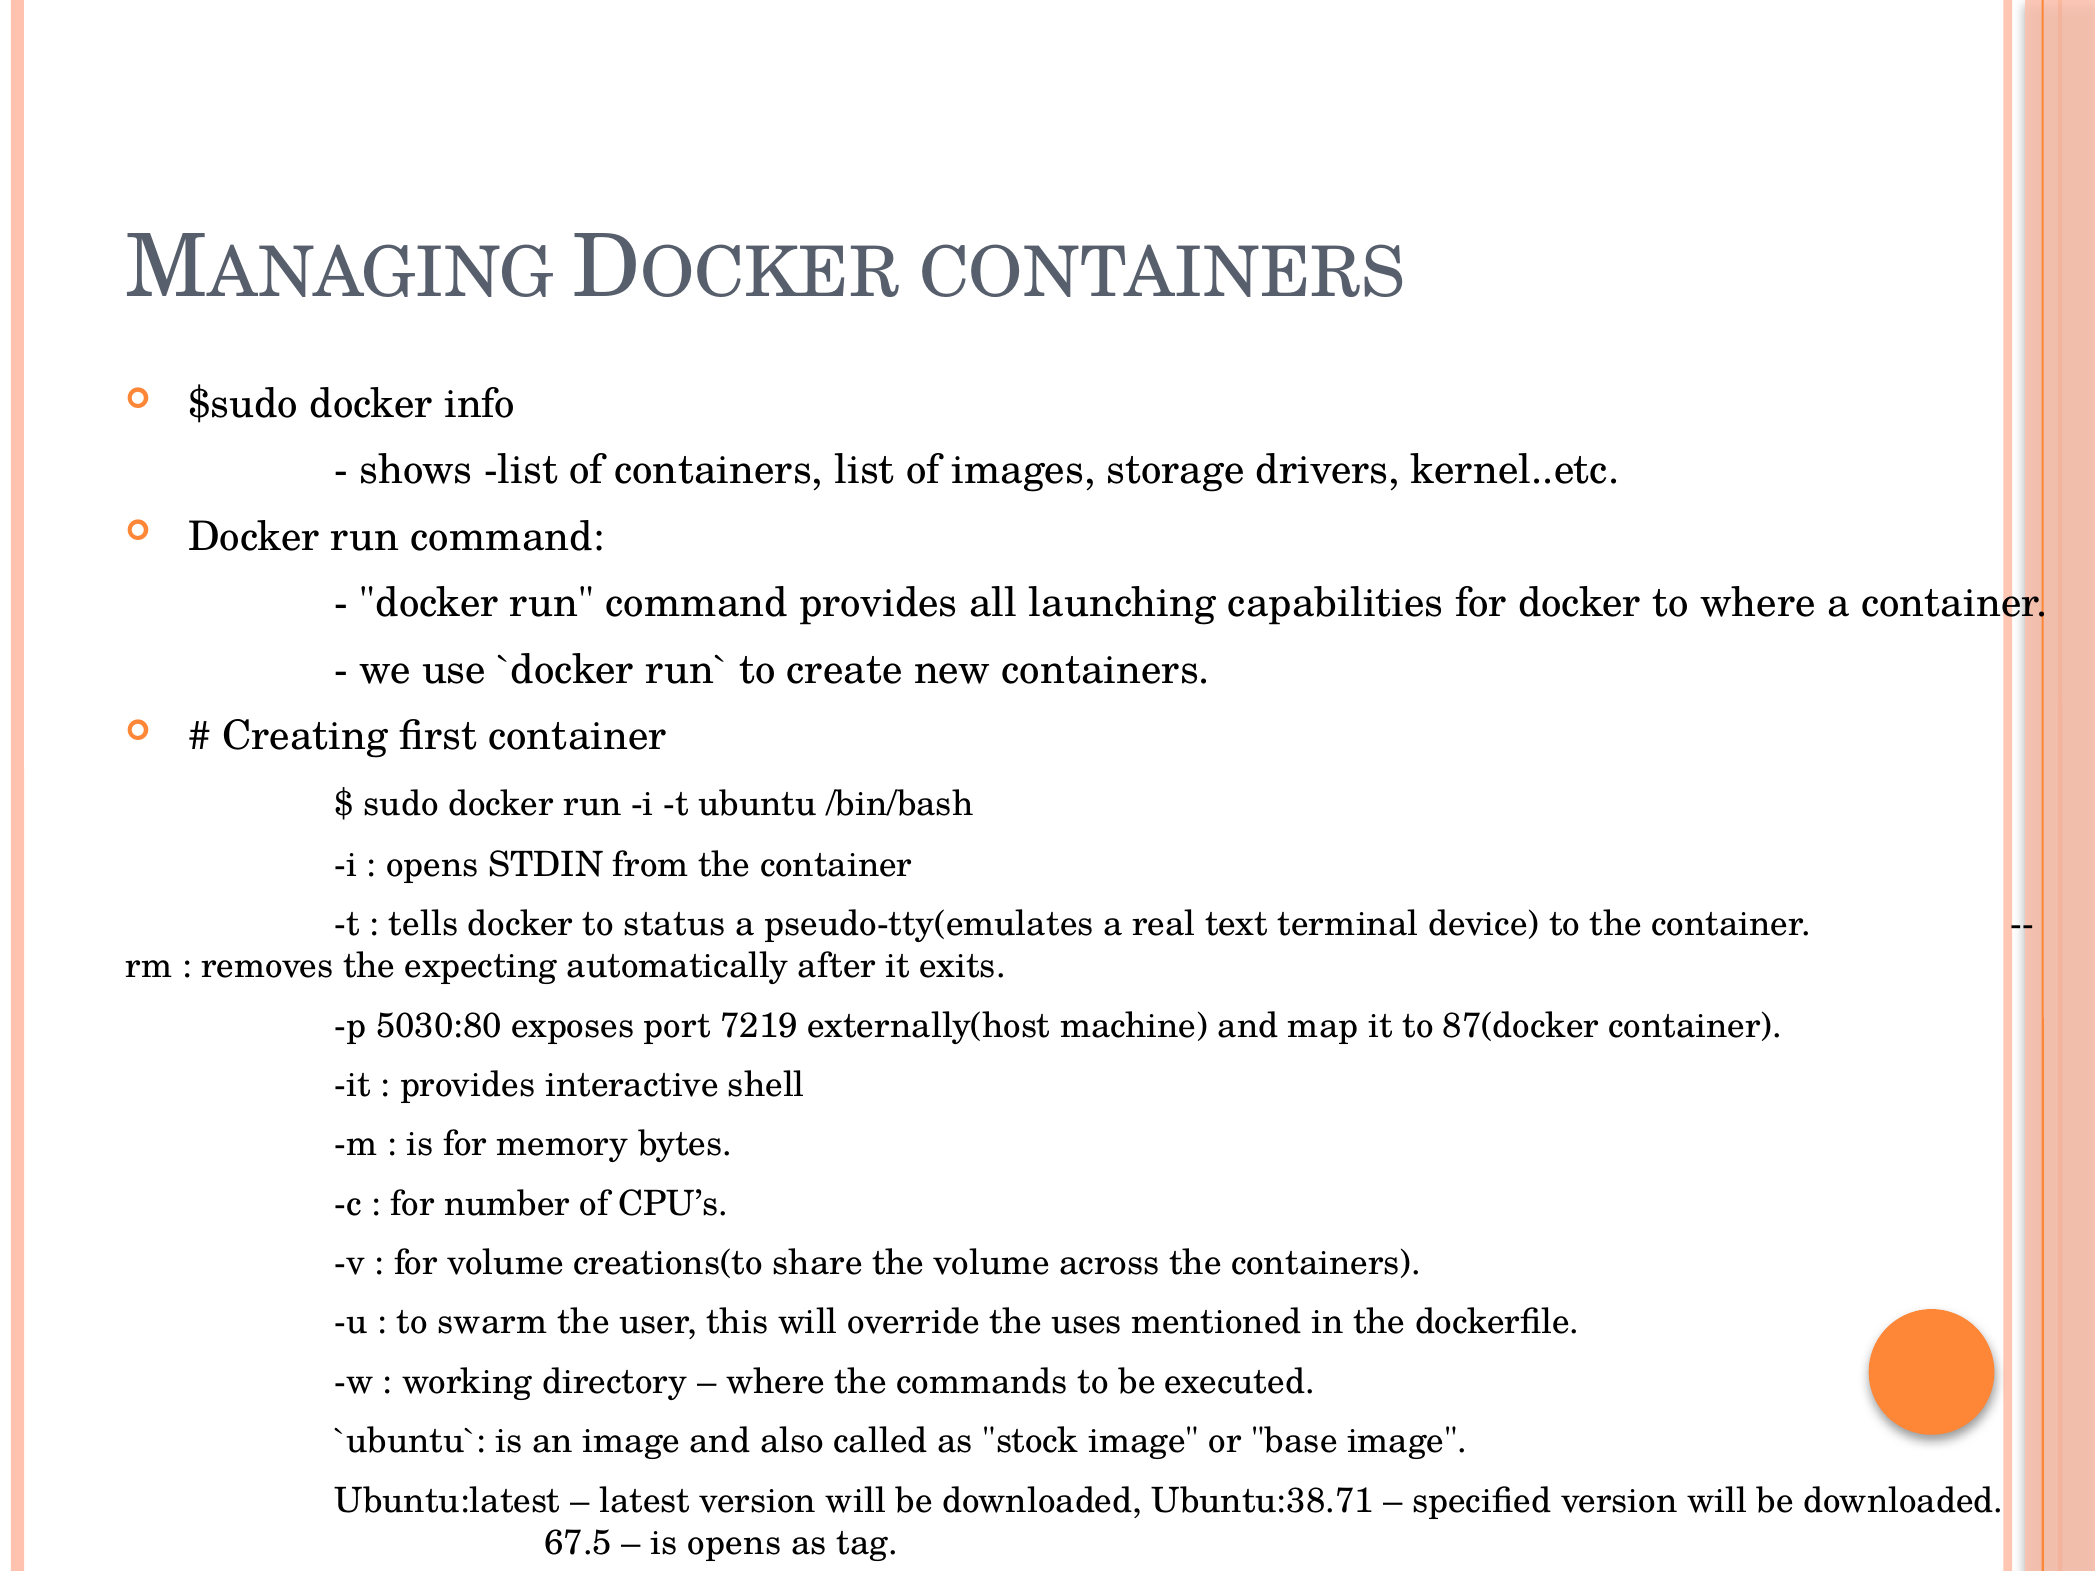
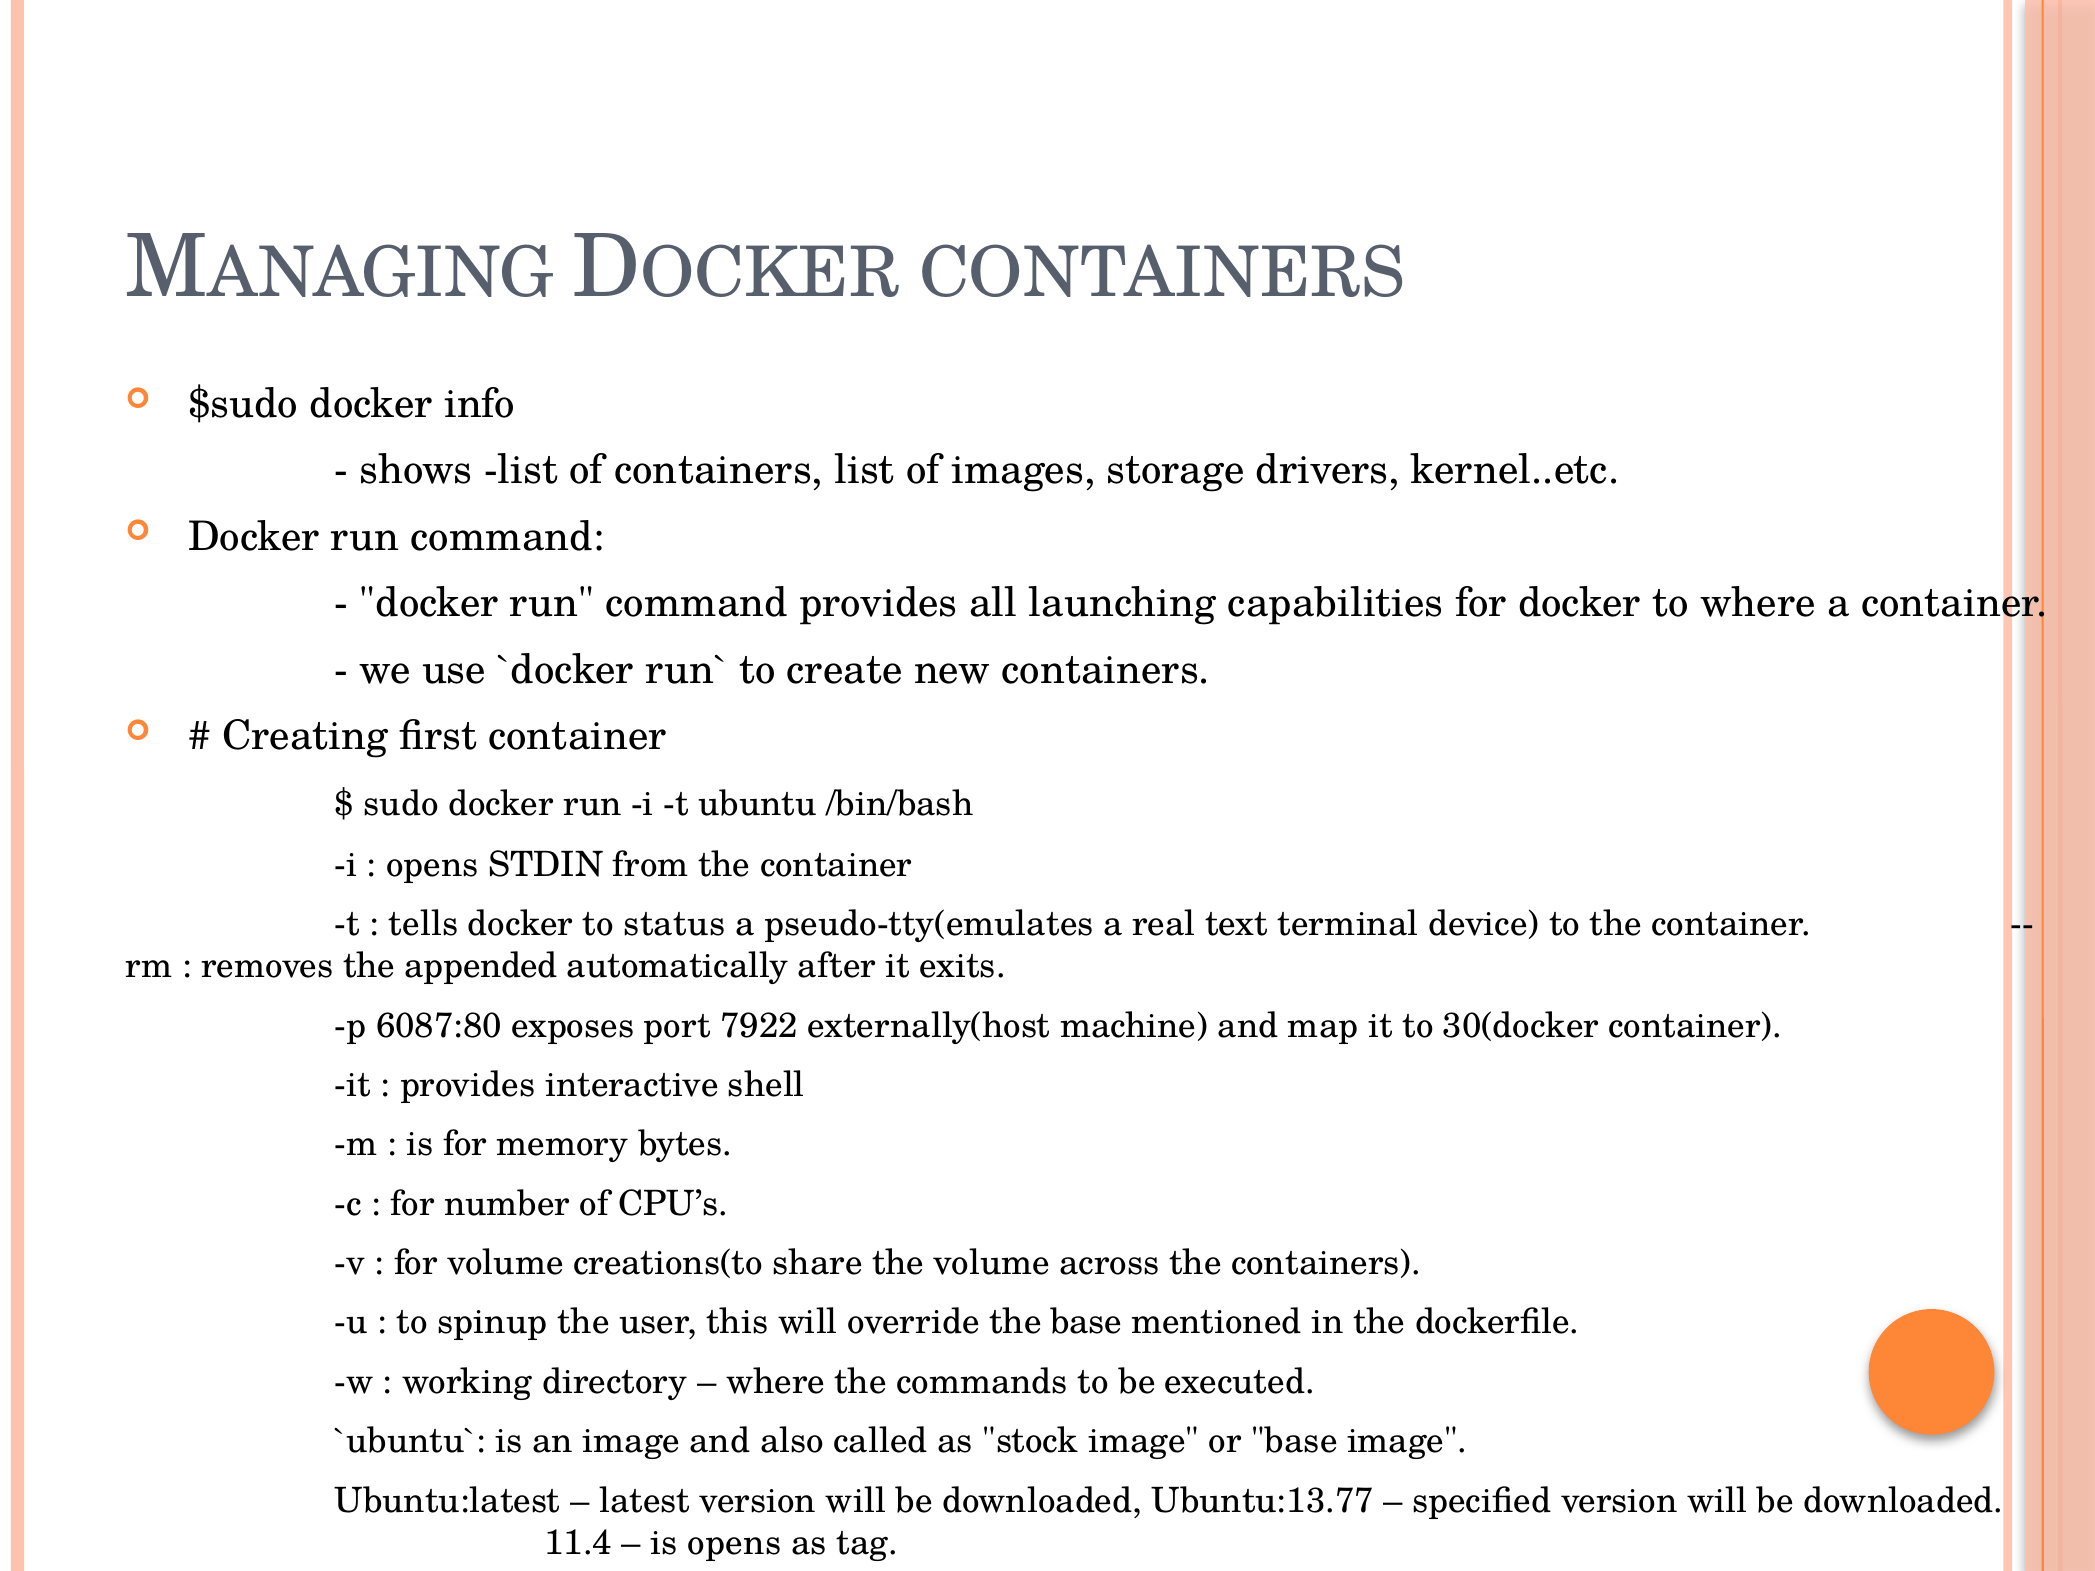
expecting: expecting -> appended (481, 966)
5030:80: 5030:80 -> 6087:80 (439, 1026)
7219: 7219 -> 7922 (759, 1026)
87(docker: 87(docker -> 30(docker (1521, 1026)
swarm: swarm -> spinup (493, 1323)
the uses: uses -> base (1087, 1323)
Ubuntu:38.71: Ubuntu:38.71 -> Ubuntu:13.77 (1263, 1501)
67.5: 67.5 -> 11.4 (578, 1543)
